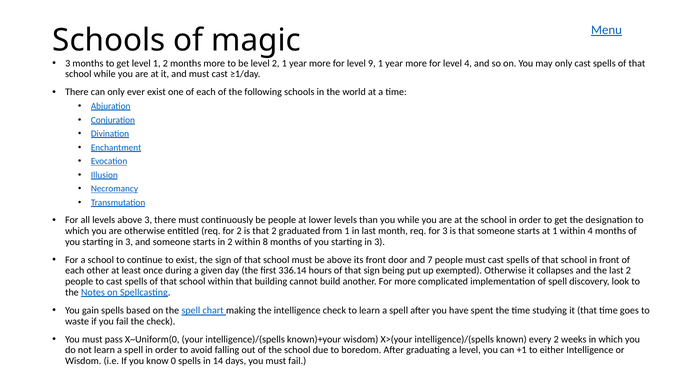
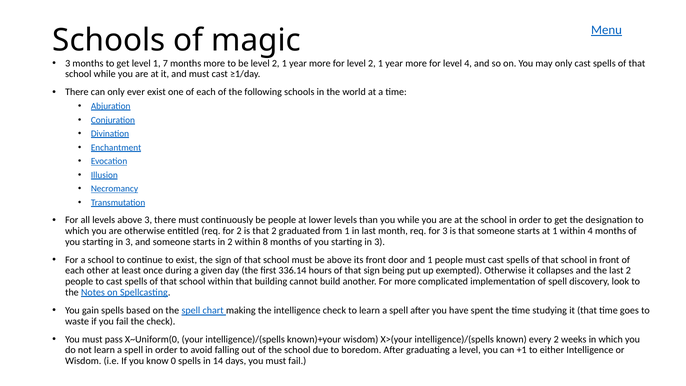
2: 2 -> 7 (165, 63)
for level 9: 9 -> 2 (372, 63)
and 7: 7 -> 1 (430, 260)
